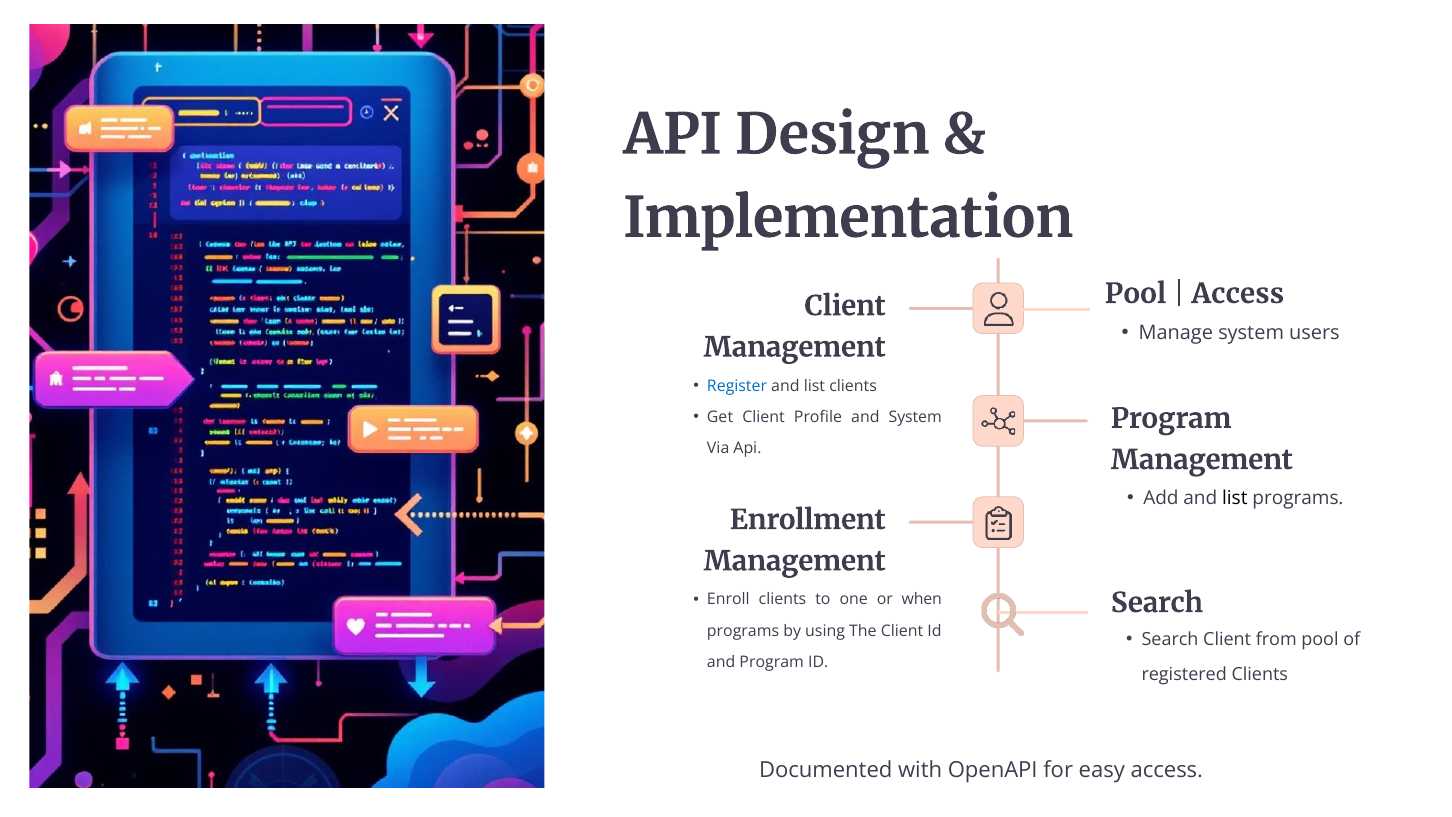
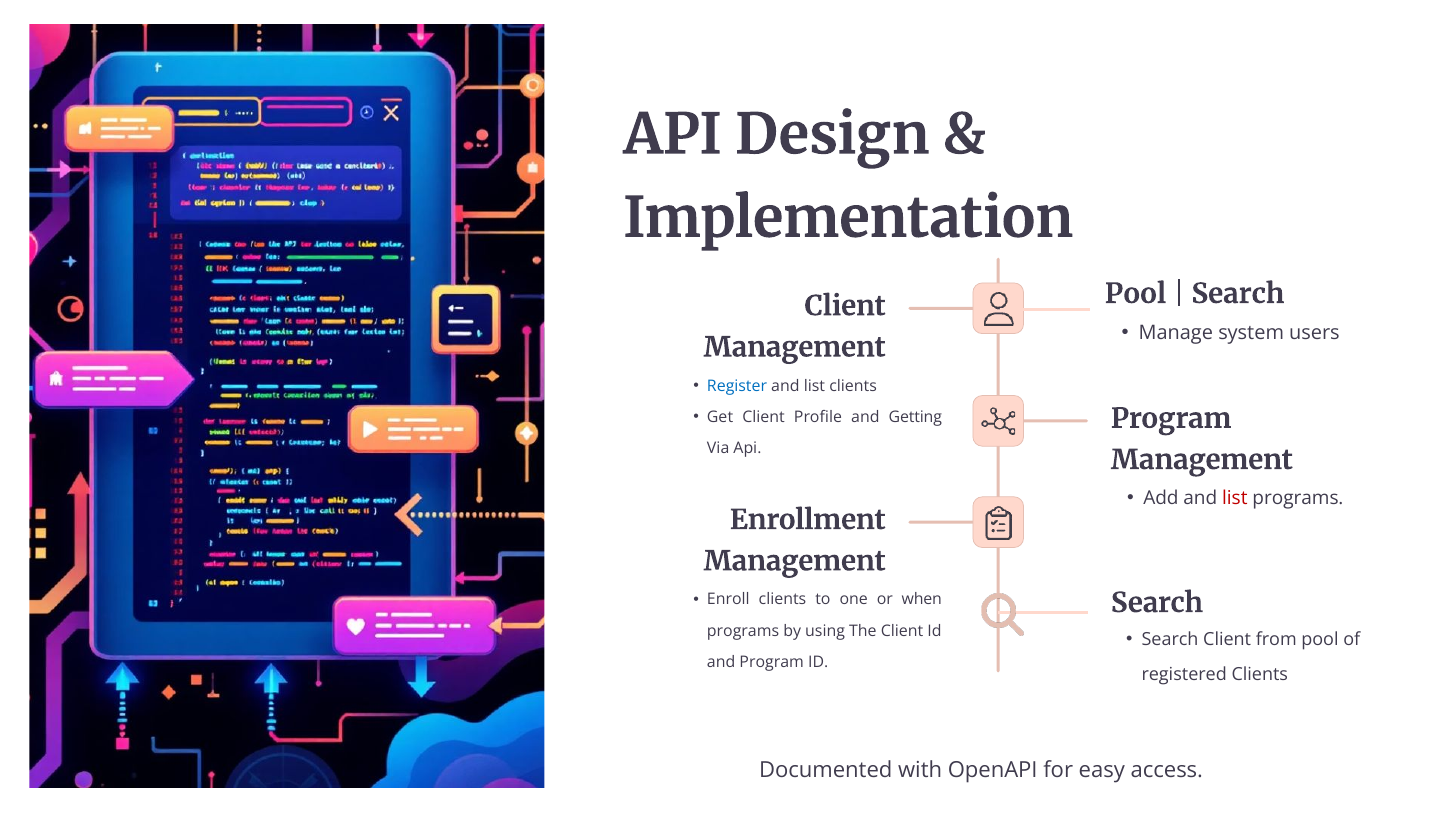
Access: Access -> Search (1238, 294)
and System: System -> Getting (915, 417)
list colour: black -> red (1235, 498)
